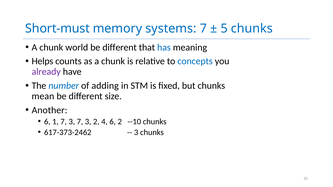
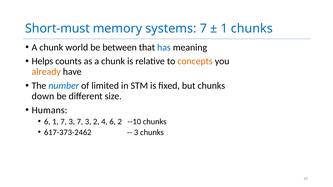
5: 5 -> 1 (224, 29)
different: different -> between (120, 47)
concepts colour: blue -> orange (195, 61)
already colour: purple -> orange (46, 72)
adding: adding -> limited (105, 86)
mean: mean -> down (43, 96)
Another: Another -> Humans (50, 110)
